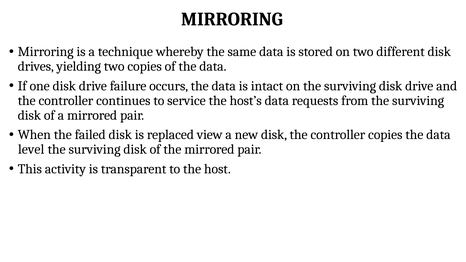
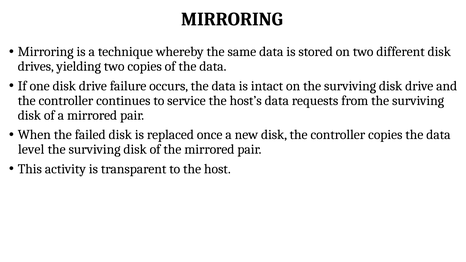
view: view -> once (210, 135)
